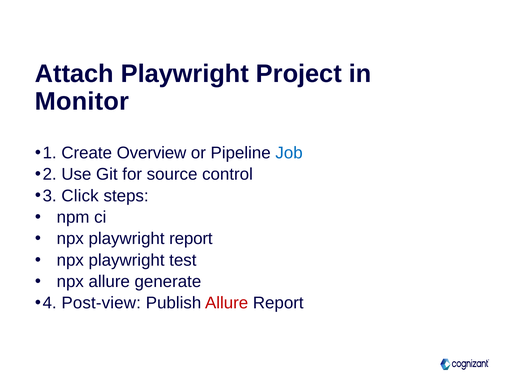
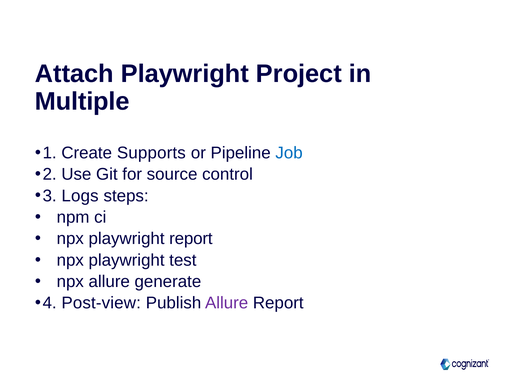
Monitor: Monitor -> Multiple (82, 101)
Overview: Overview -> Supports (151, 153)
Click: Click -> Logs (80, 195)
Allure colour: red -> purple (227, 302)
